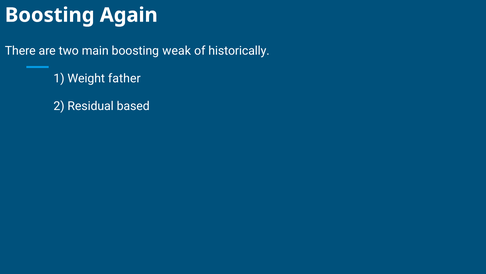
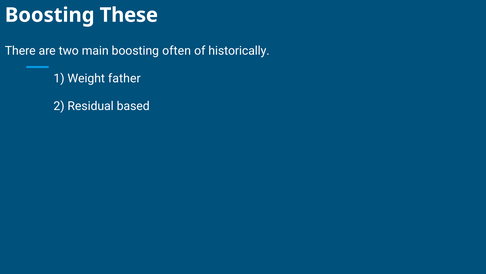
Again: Again -> These (129, 15)
weak: weak -> often (177, 51)
